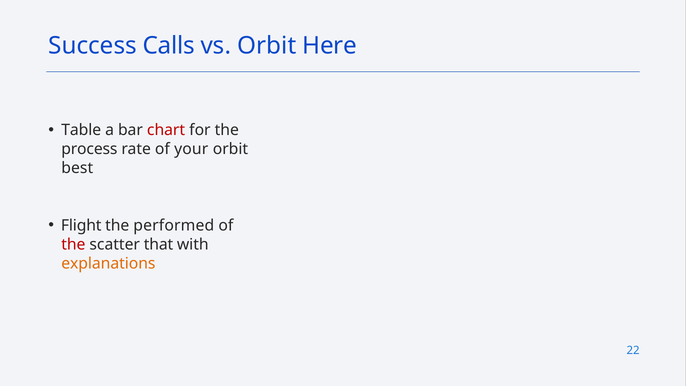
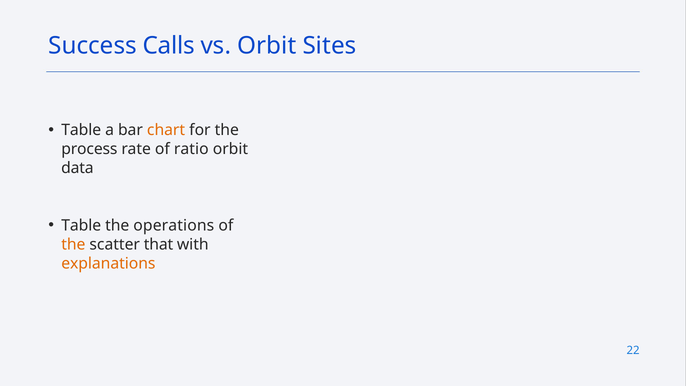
Here: Here -> Sites (329, 46)
chart colour: red -> orange (166, 130)
your: your -> ratio (191, 149)
best: best -> data (77, 168)
Flight: Flight -> Table (81, 226)
performed: performed -> operations (174, 226)
the colour: red -> orange (73, 244)
